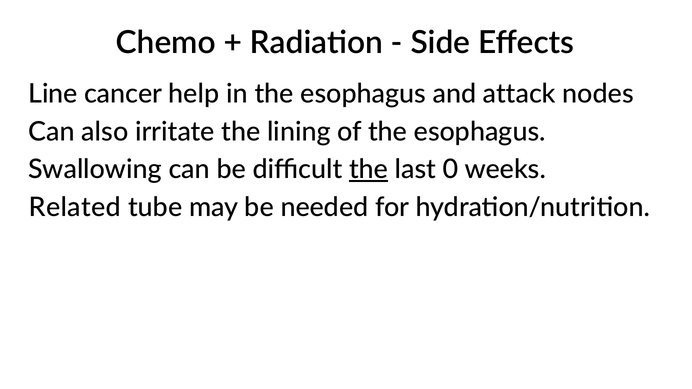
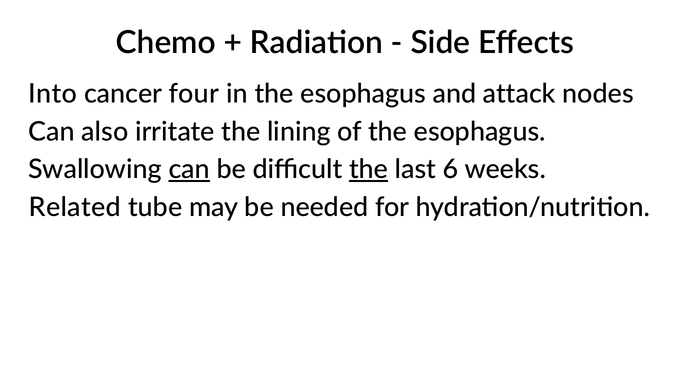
Line: Line -> Into (53, 94)
help: help -> four (194, 94)
can underline: none -> present (189, 170)
0: 0 -> 6 (451, 170)
